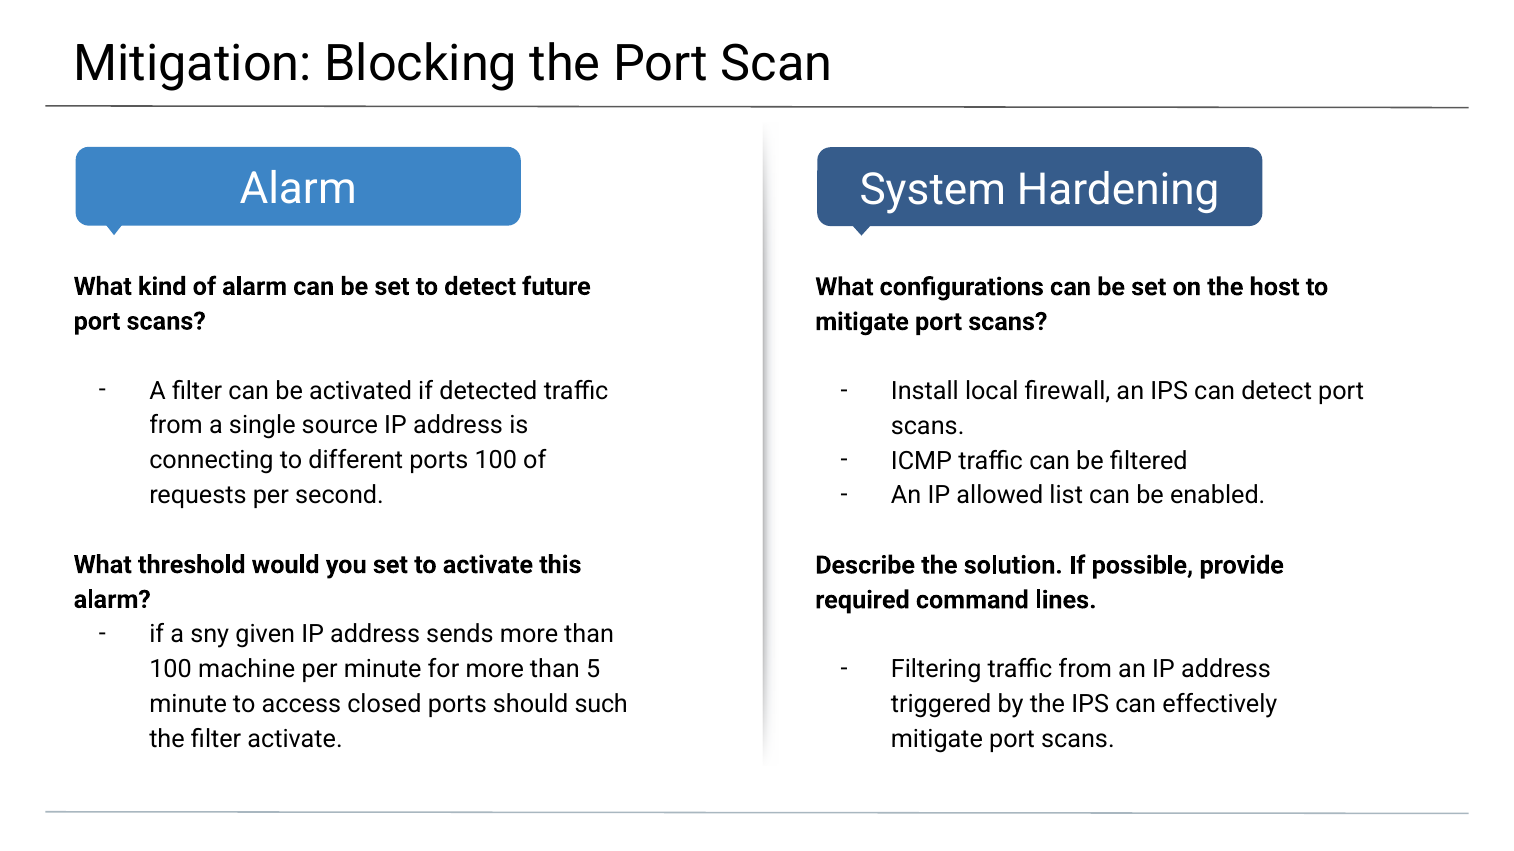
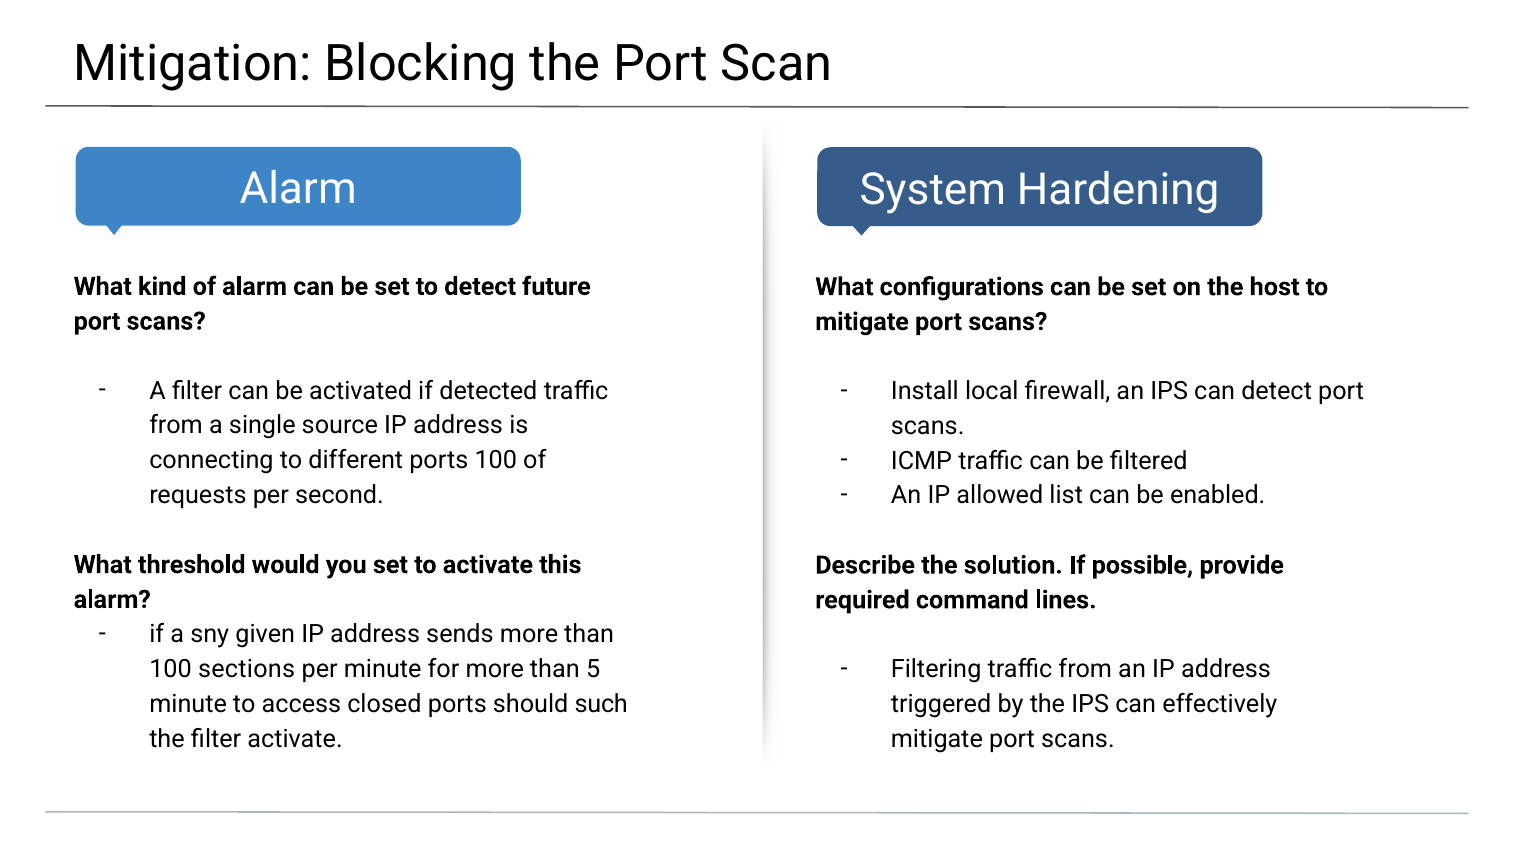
machine: machine -> sections (247, 670)
